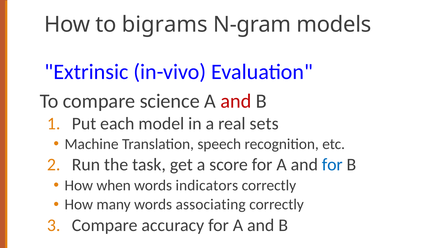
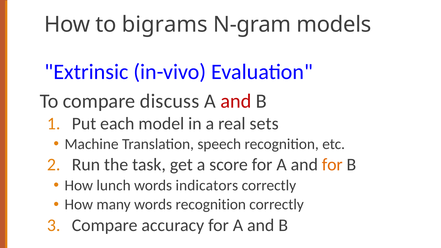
science: science -> discuss (170, 101)
for colour: blue -> orange (332, 165)
when: when -> lunch (114, 185)
words associating: associating -> recognition (211, 205)
